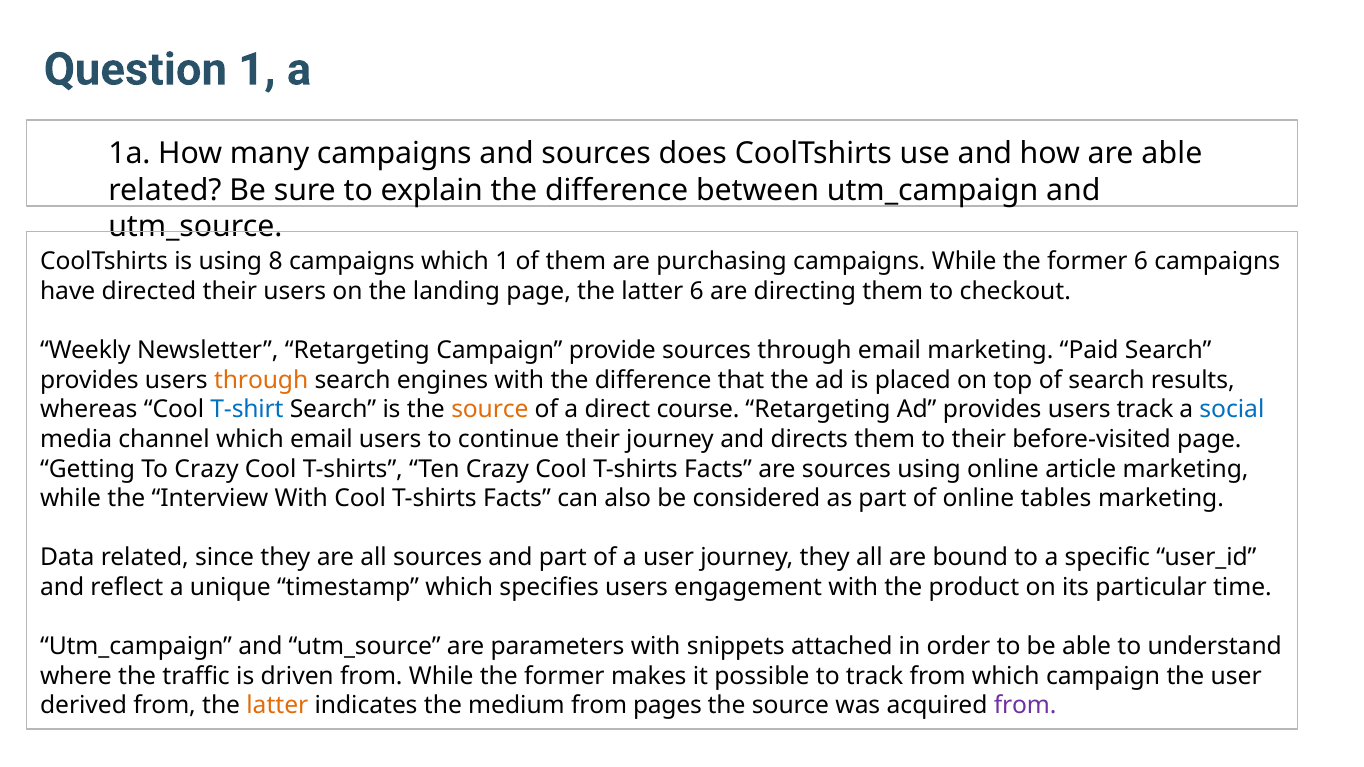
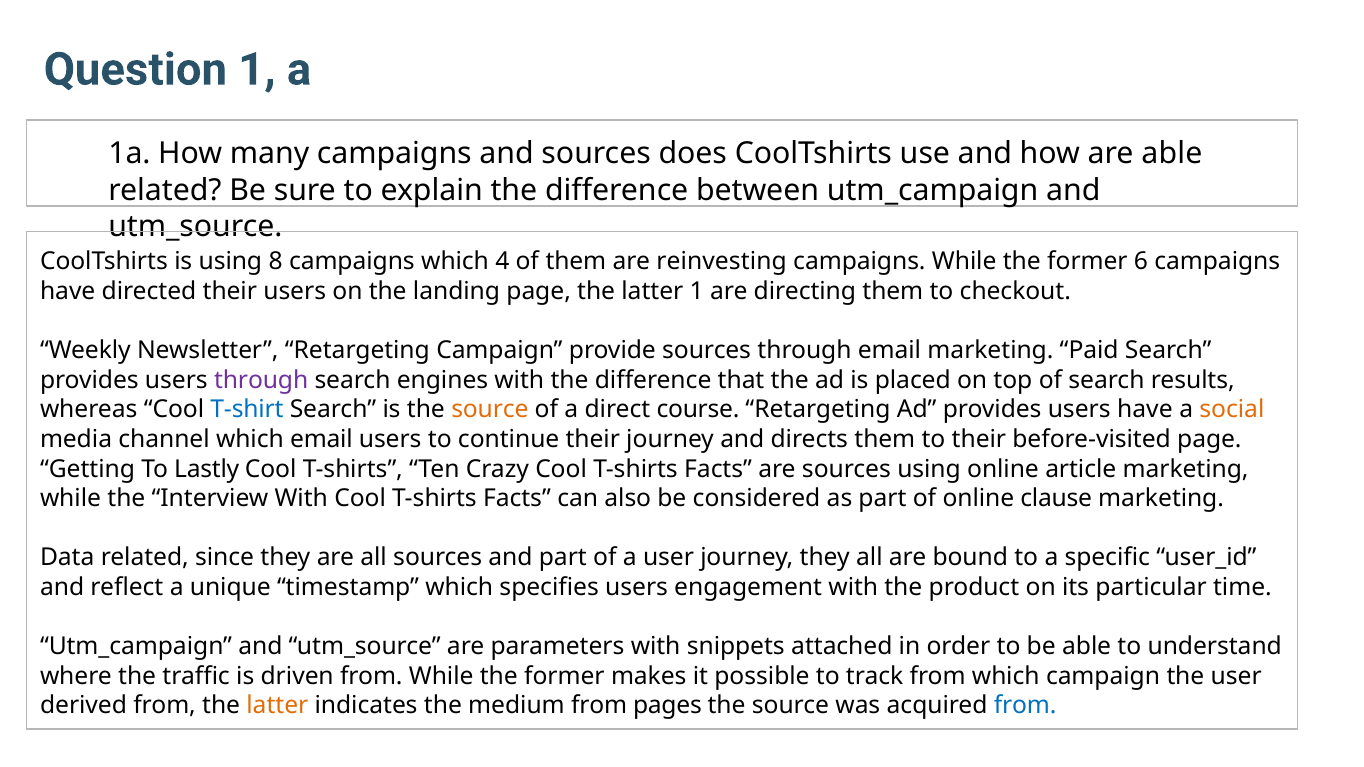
which 1: 1 -> 4 (502, 262)
purchasing: purchasing -> reinvesting (722, 262)
latter 6: 6 -> 1 (697, 292)
through colour: orange -> purple (261, 380)
users track: track -> have (1145, 410)
social colour: blue -> orange (1232, 410)
To Crazy: Crazy -> Lastly (207, 469)
tables: tables -> clause (1056, 499)
from colour: purple -> blue (1025, 706)
